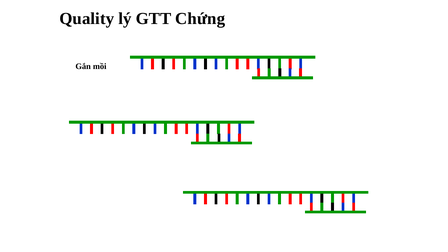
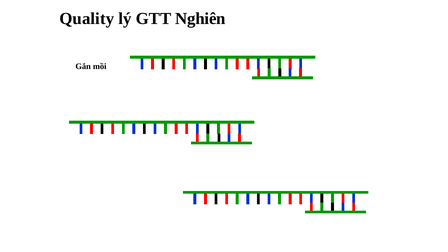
Chứng: Chứng -> Nghiên (200, 19)
